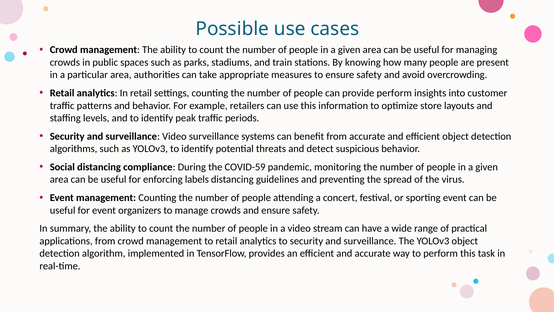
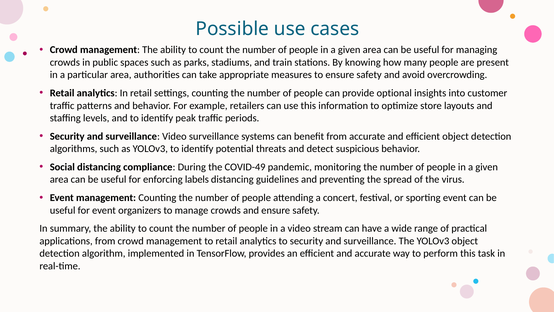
provide perform: perform -> optional (394, 93)
COVID-59: COVID-59 -> COVID-49 (245, 167)
